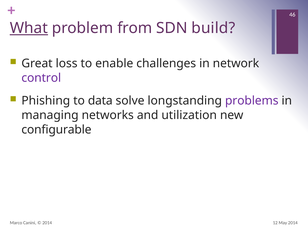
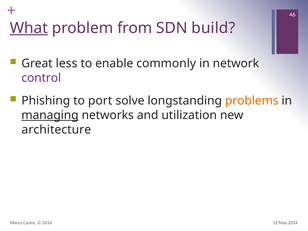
loss: loss -> less (67, 63)
challenges: challenges -> commonly (166, 63)
data: data -> port (100, 101)
problems colour: purple -> orange (252, 101)
managing underline: none -> present (50, 115)
configurable: configurable -> architecture (56, 130)
